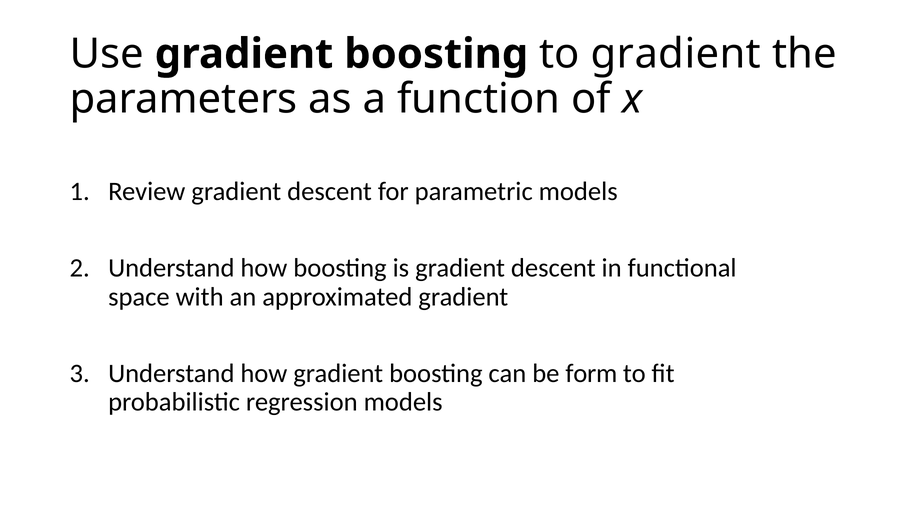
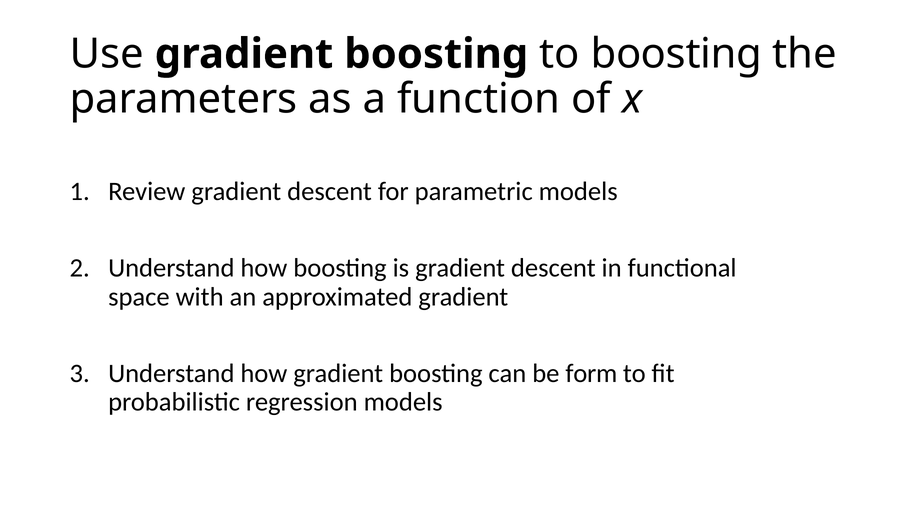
to gradient: gradient -> boosting (676, 54)
